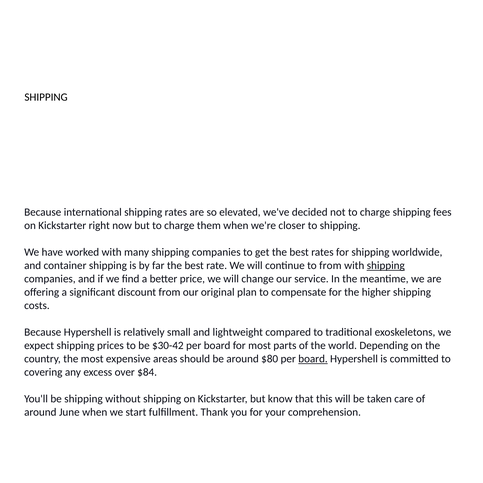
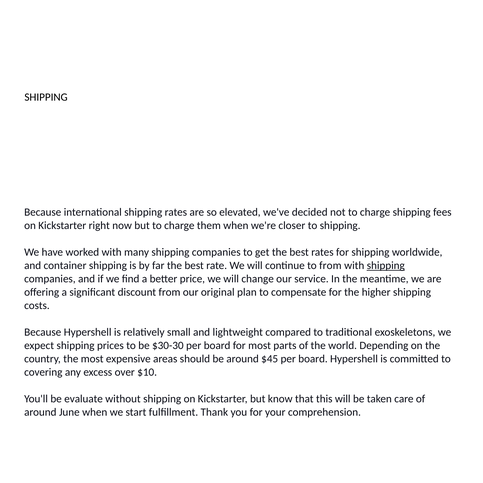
$30-42: $30-42 -> $30-30 (168, 345)
$80: $80 -> $45 (270, 359)
board underline: present -> none (313, 359)
$84: $84 -> $10 (147, 372)
be shipping: shipping -> evaluate (84, 399)
